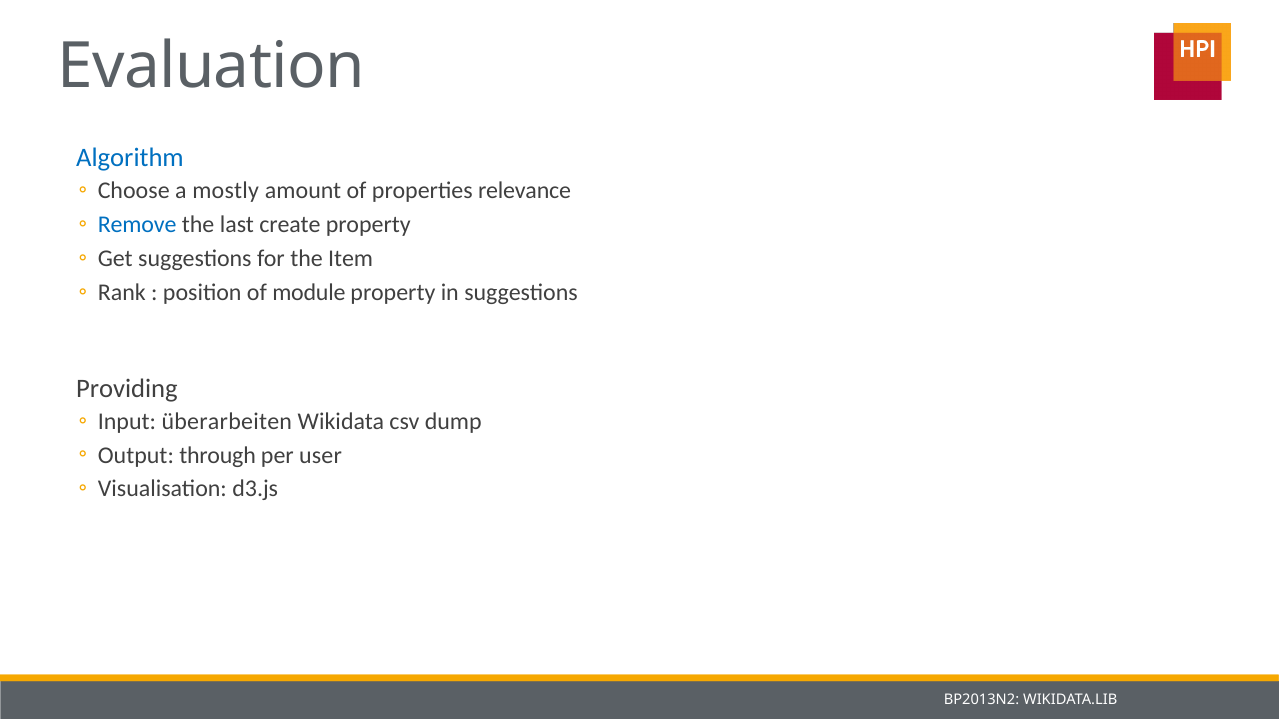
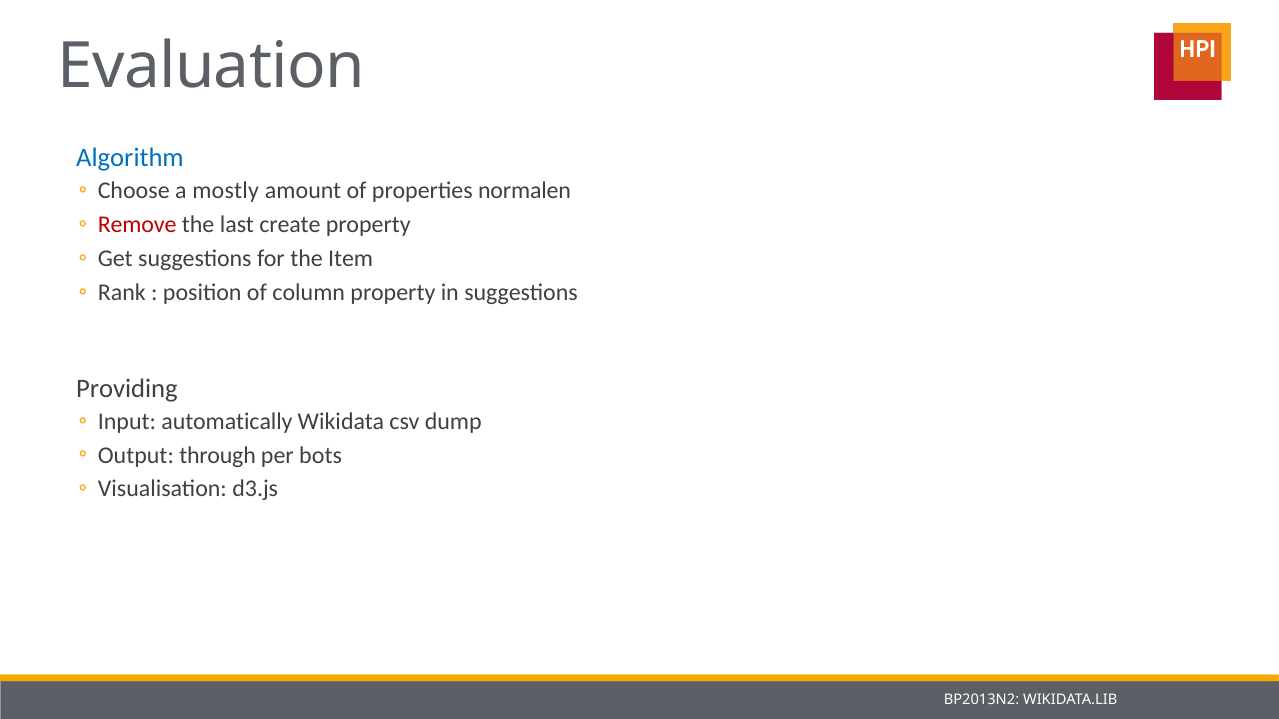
relevance: relevance -> normalen (524, 191)
Remove colour: blue -> red (137, 225)
module: module -> column (309, 293)
überarbeiten: überarbeiten -> automatically (227, 421)
user: user -> bots (321, 455)
